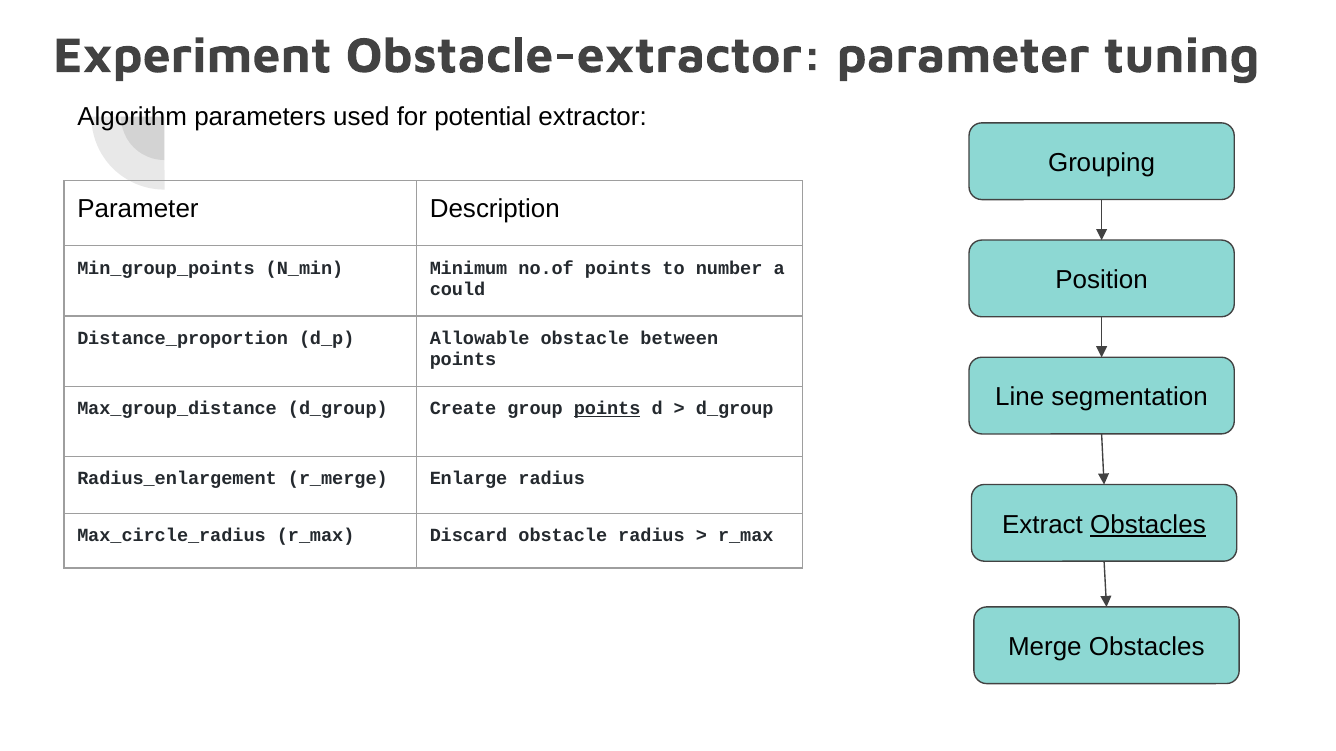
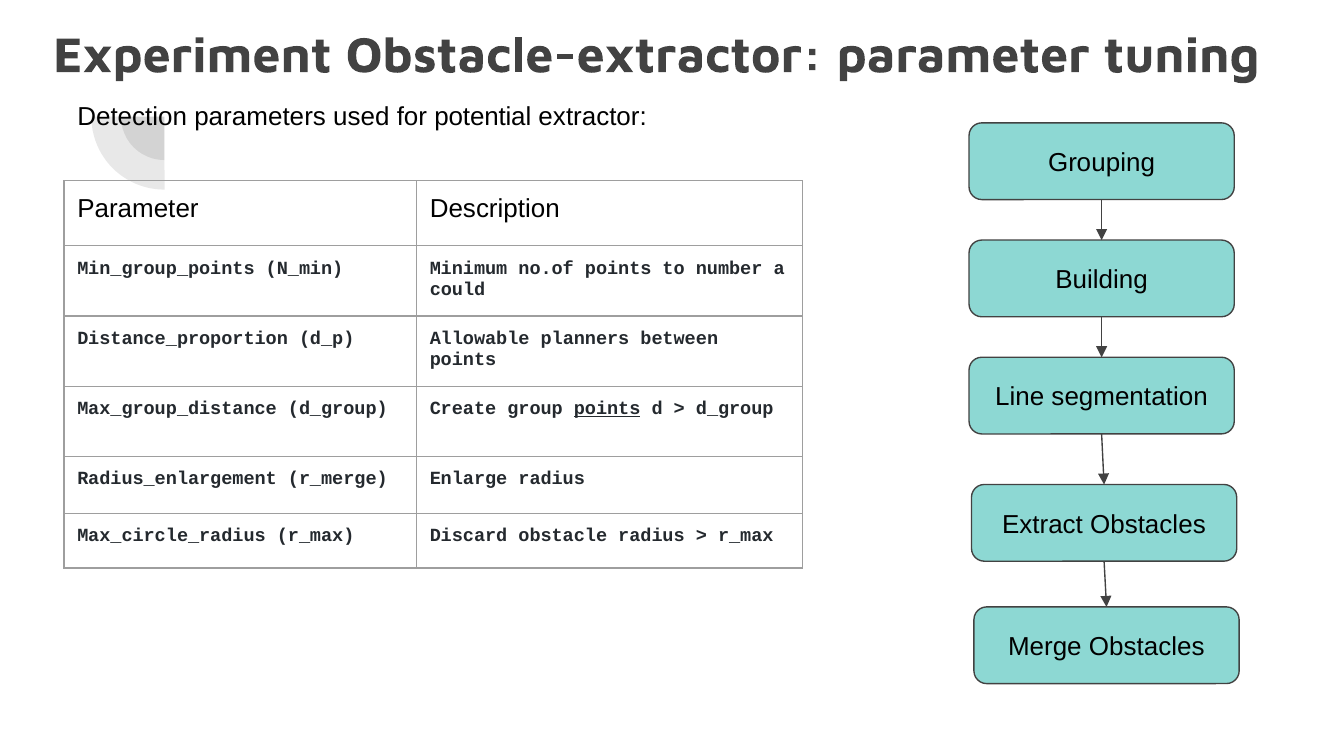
Algorithm: Algorithm -> Detection (132, 117)
Position: Position -> Building (1102, 280)
Allowable obstacle: obstacle -> planners (585, 339)
Obstacles underline: present -> none (1148, 525)
